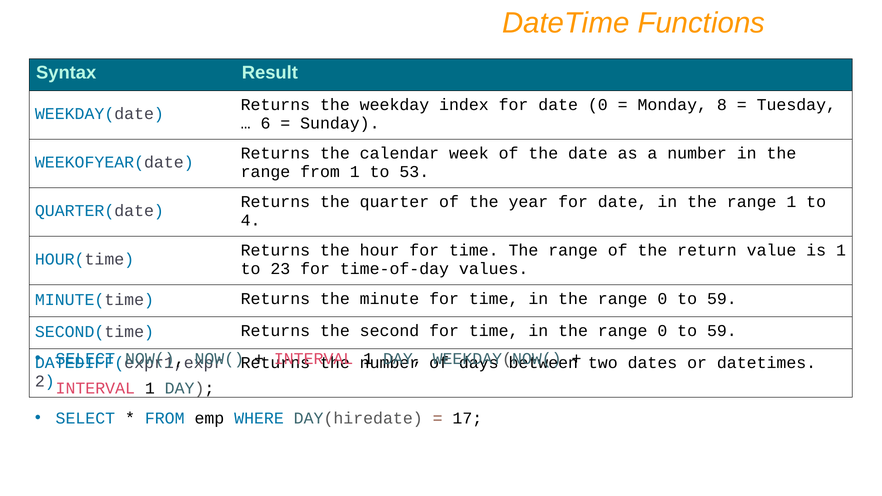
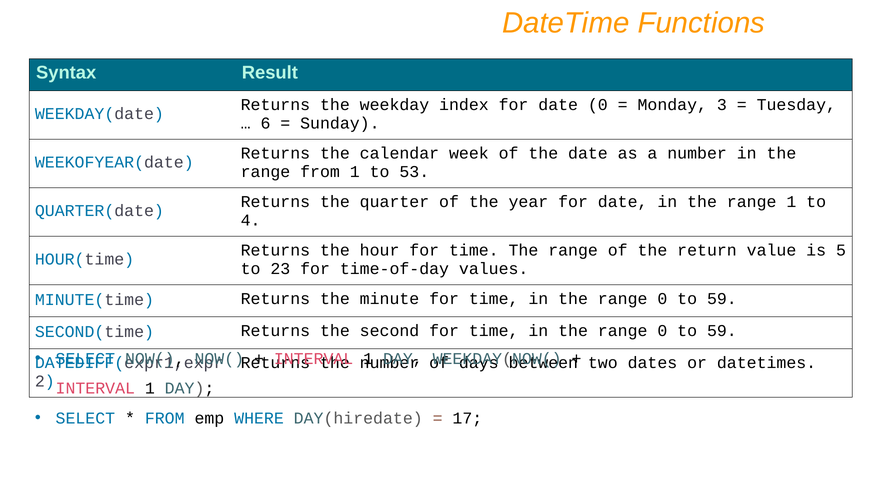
8: 8 -> 3 (722, 105)
is 1: 1 -> 5 (841, 250)
